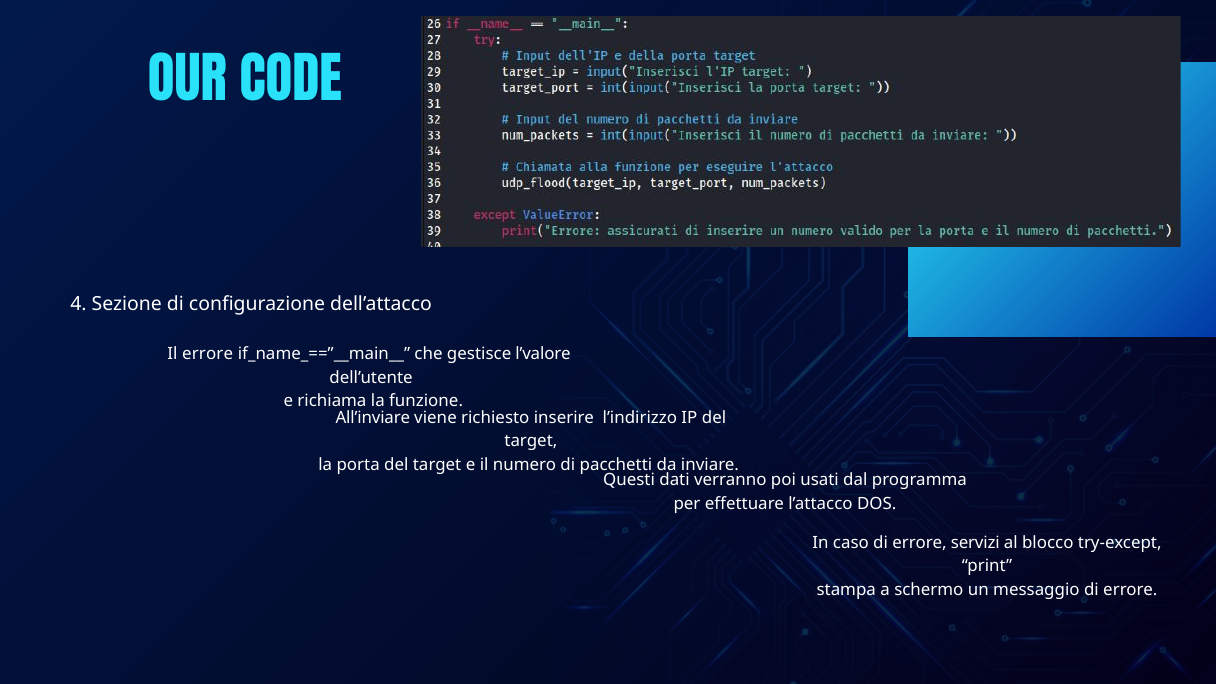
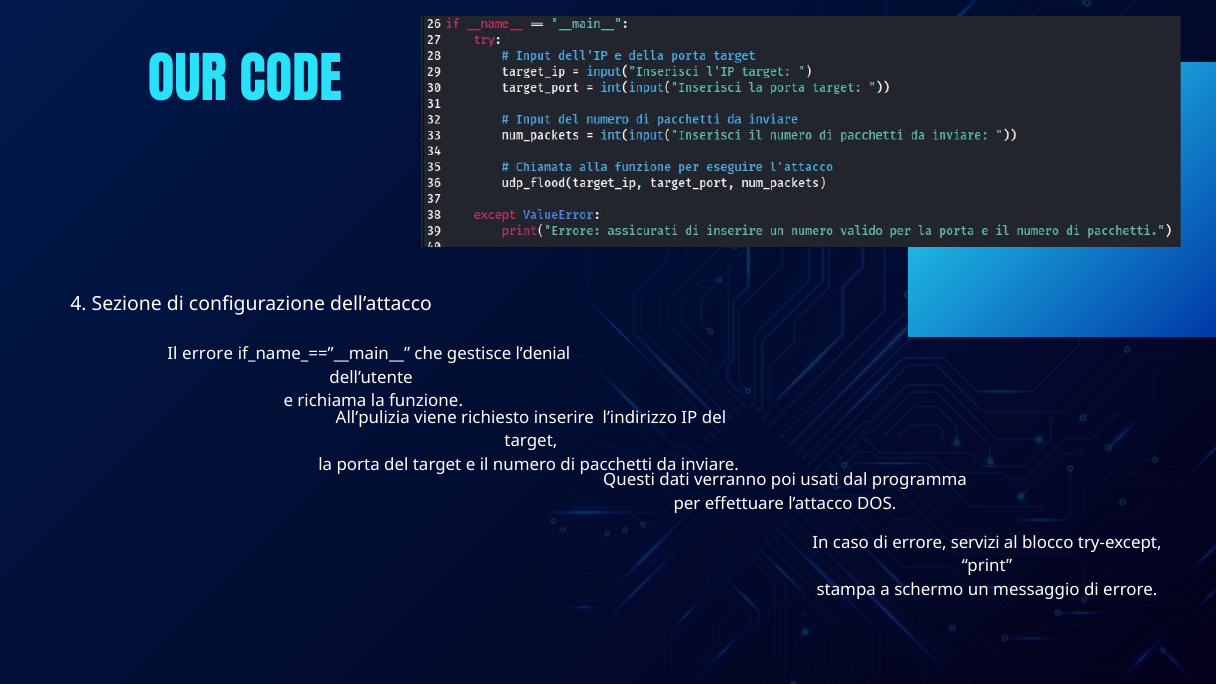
l’valore: l’valore -> l’denial (543, 354)
All’inviare: All’inviare -> All’pulizia (373, 417)
